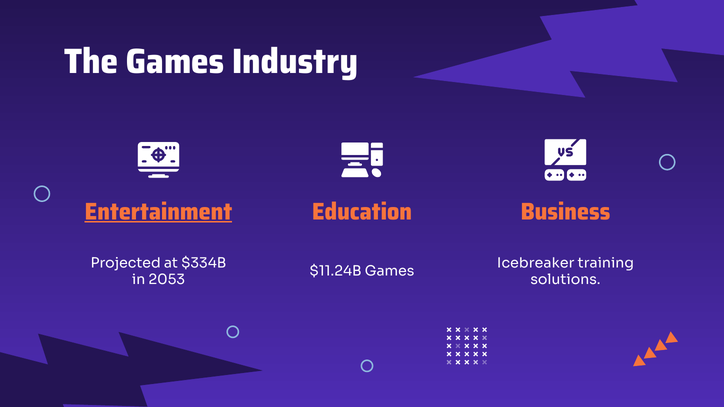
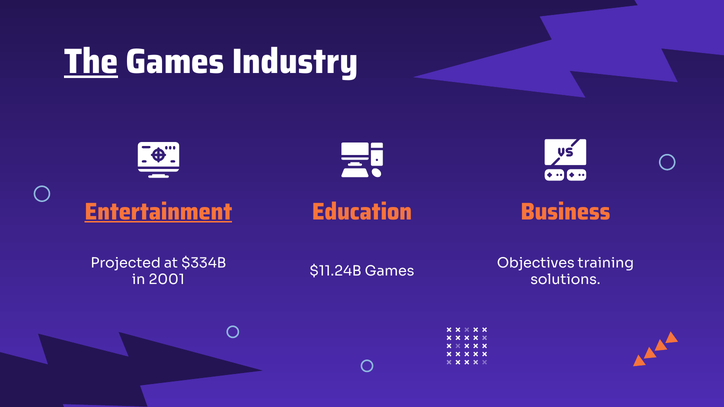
The underline: none -> present (91, 62)
Icebreaker: Icebreaker -> Objectives (536, 263)
2053: 2053 -> 2001 (167, 280)
